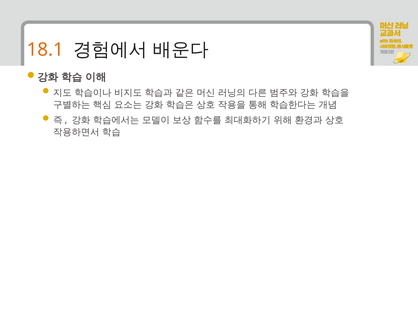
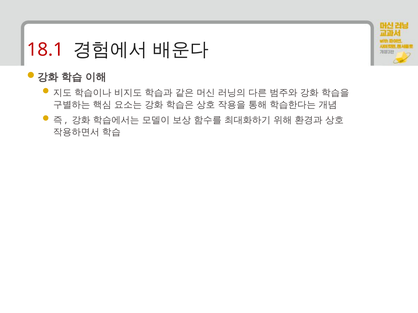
18.1 colour: orange -> red (45, 50)
